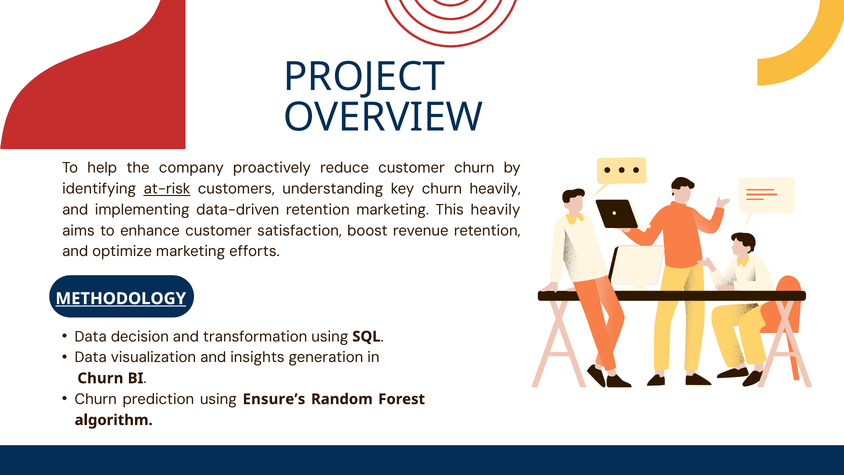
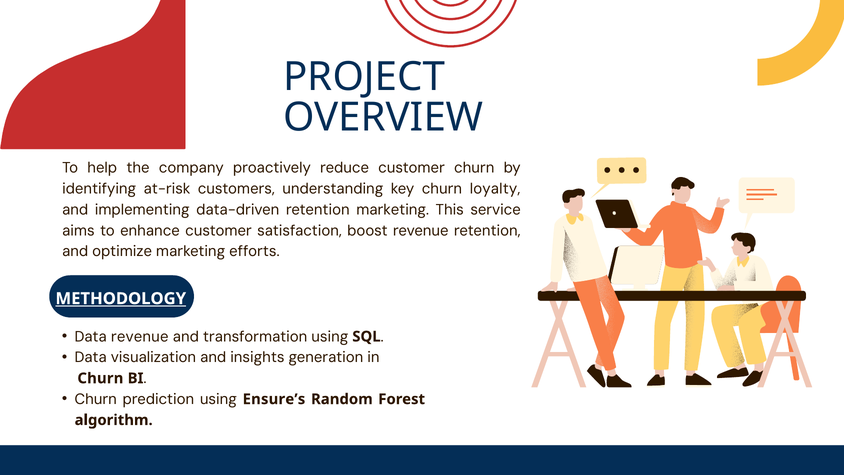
at-risk underline: present -> none (167, 189)
churn heavily: heavily -> loyalty (495, 189)
This heavily: heavily -> service (496, 210)
Data decision: decision -> revenue (140, 336)
